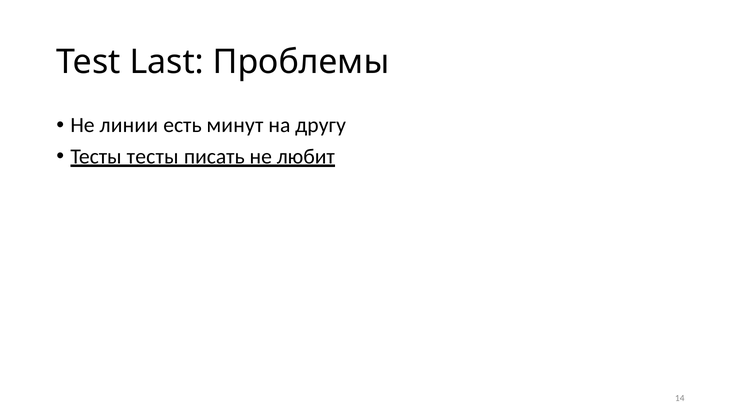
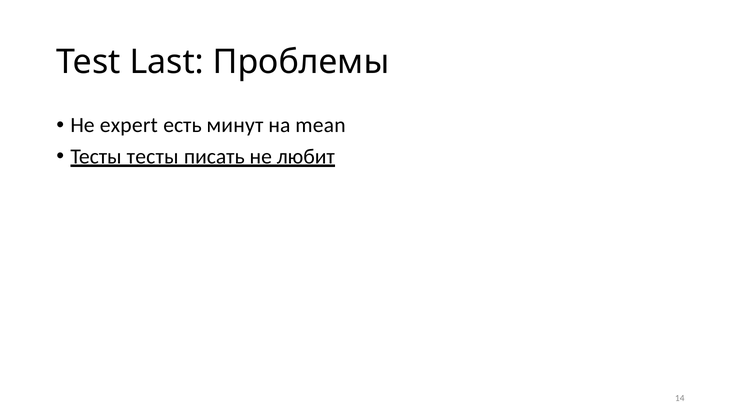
линии: линии -> expert (129, 125)
другу: другу -> mean (320, 125)
